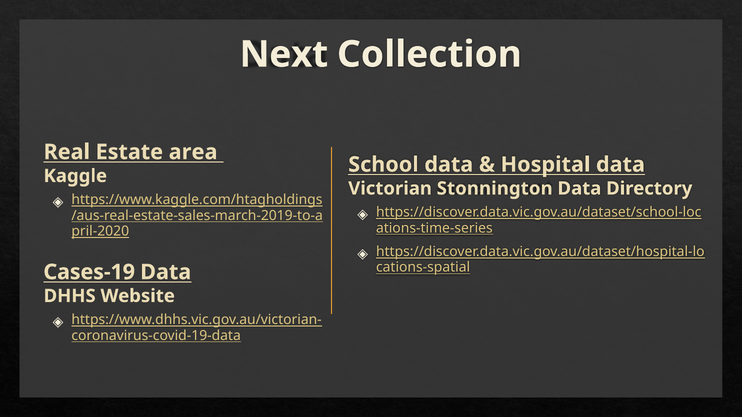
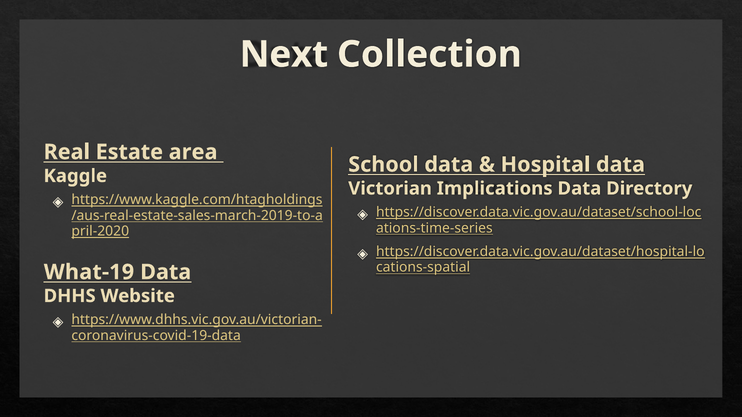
Stonnington: Stonnington -> Implications (495, 189)
Cases-19: Cases-19 -> What-19 (89, 272)
